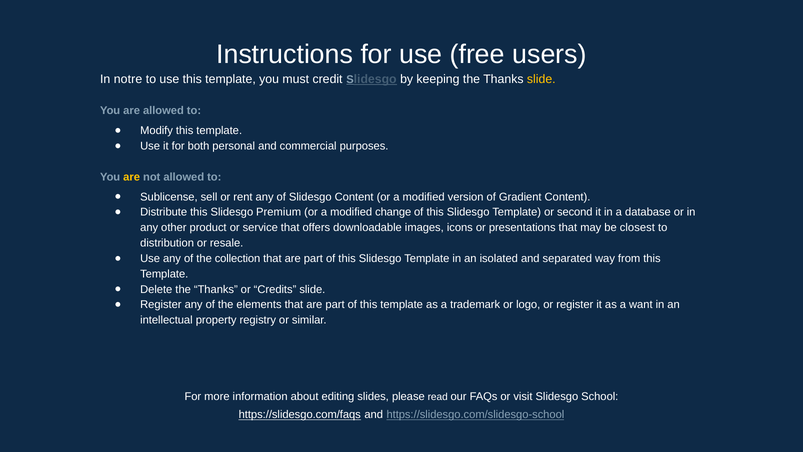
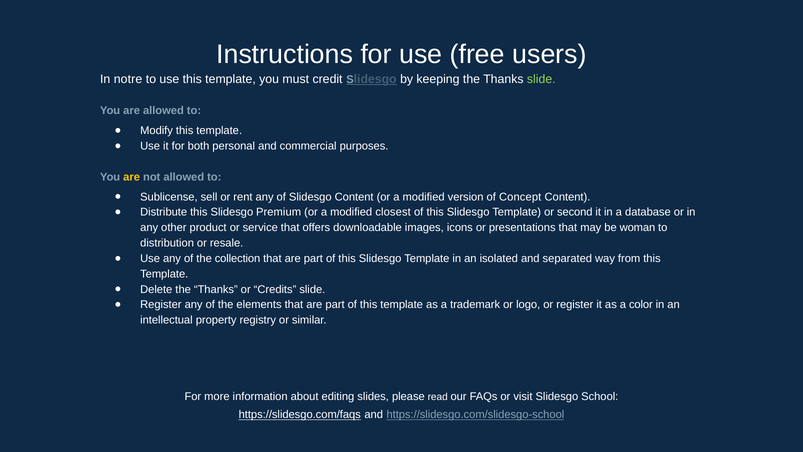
slide colour: yellow -> light green (541, 79)
Gradient: Gradient -> Concept (520, 197)
change: change -> closest (393, 212)
closest: closest -> woman (637, 228)
want: want -> color (641, 305)
